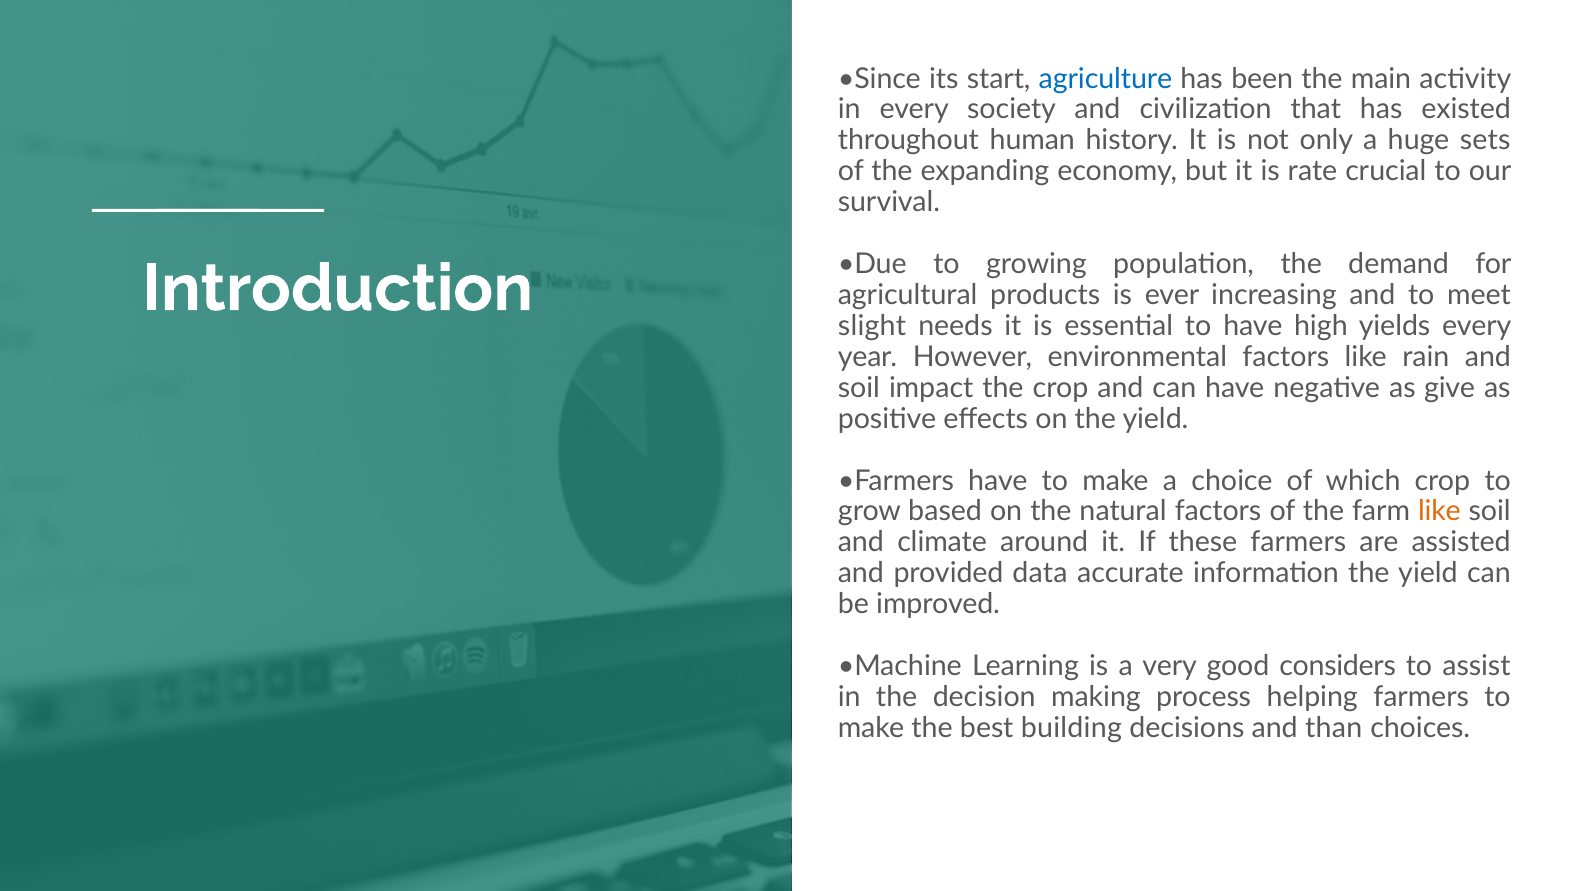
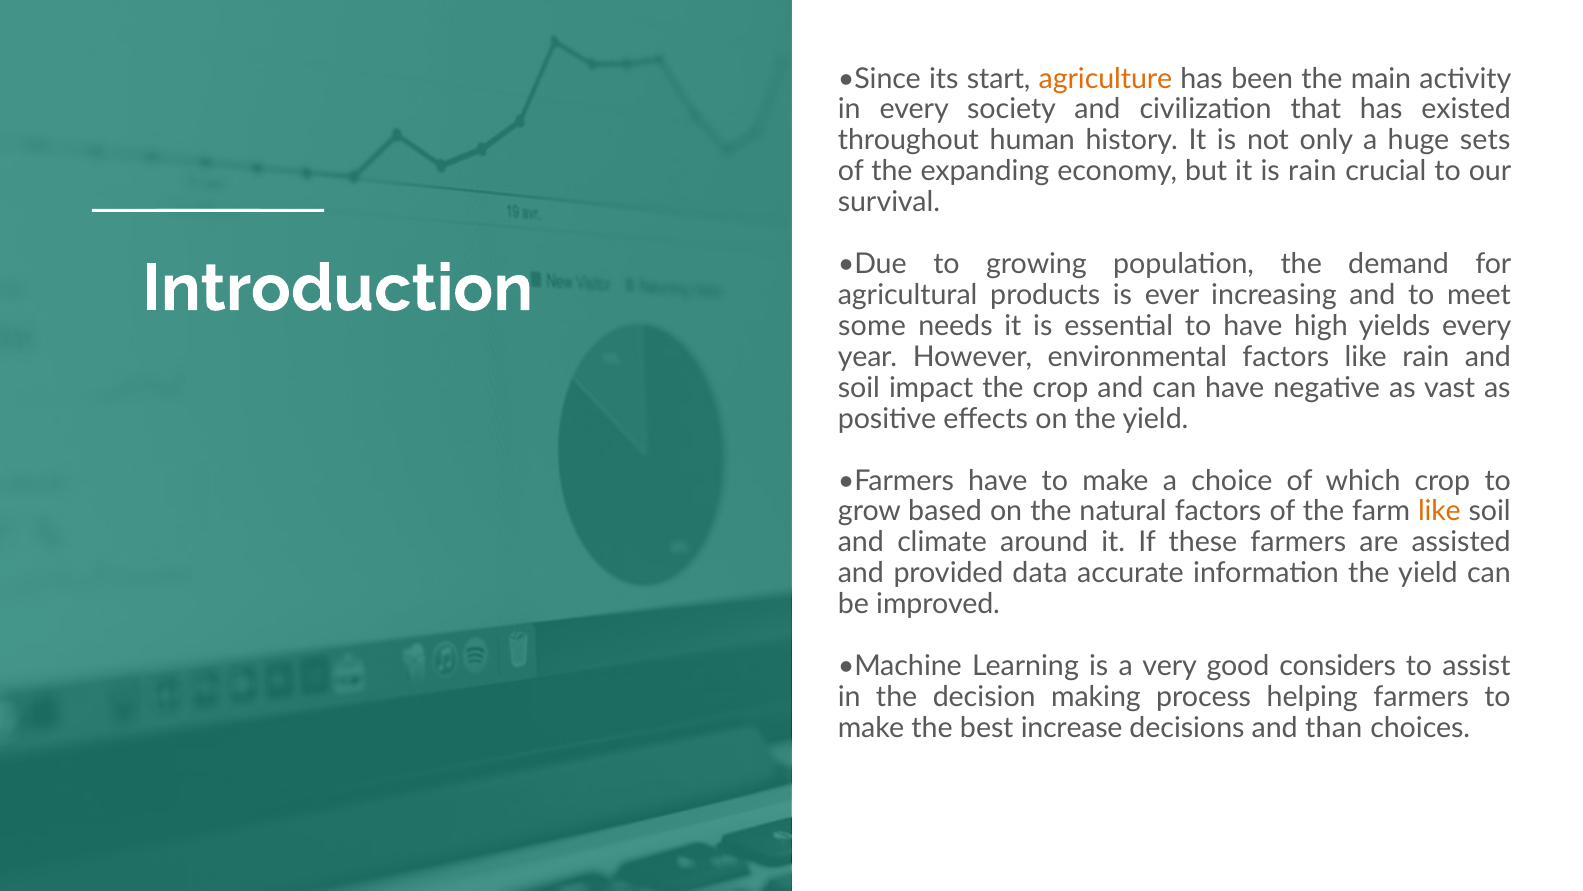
agriculture colour: blue -> orange (1106, 79)
is rate: rate -> rain (1312, 171)
slight: slight -> some (872, 326)
give: give -> vast (1450, 388)
building: building -> increase (1072, 728)
